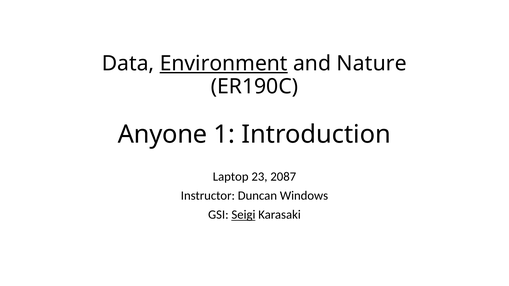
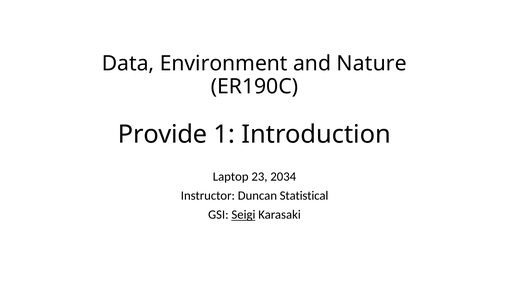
Environment underline: present -> none (224, 64)
Anyone: Anyone -> Provide (163, 135)
2087: 2087 -> 2034 (283, 177)
Windows: Windows -> Statistical (304, 196)
